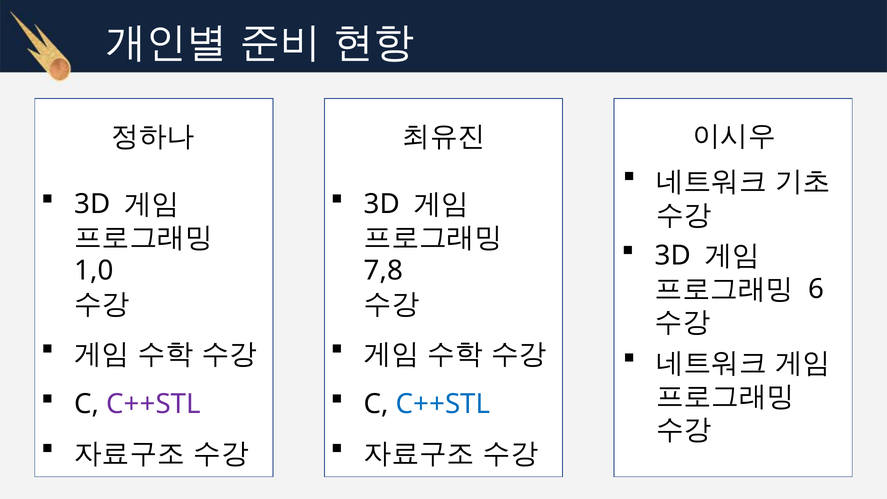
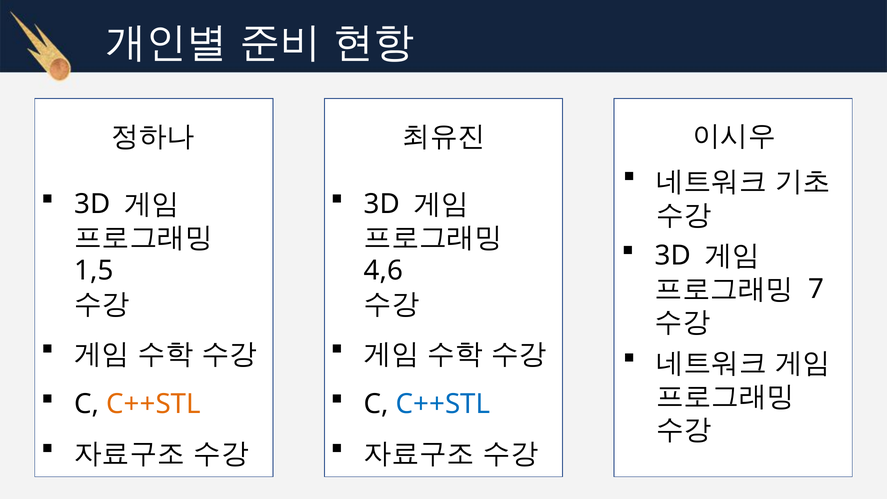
1,0: 1,0 -> 1,5 (94, 271)
7,8: 7,8 -> 4,6 (383, 271)
6: 6 -> 7 (816, 289)
C++STL colour: purple -> orange (154, 404)
